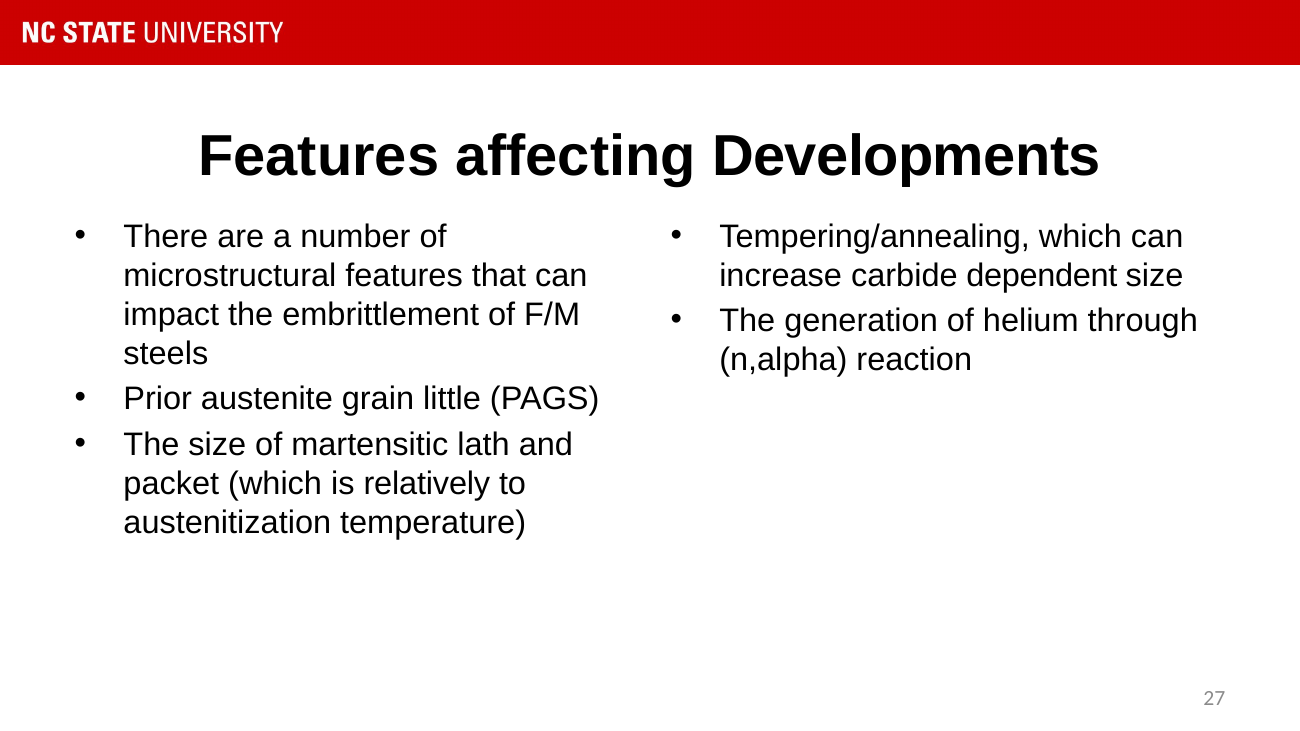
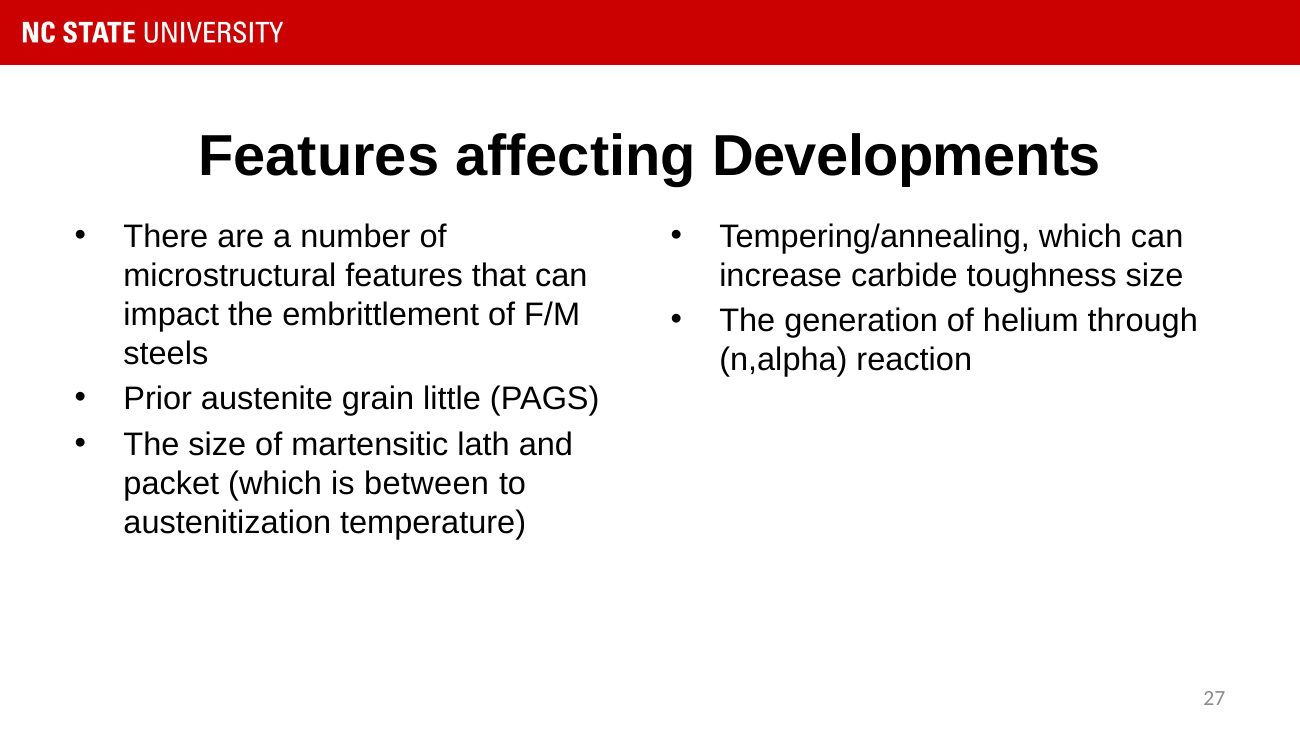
dependent: dependent -> toughness (1042, 276)
relatively: relatively -> between (427, 484)
